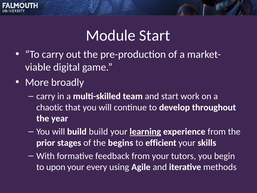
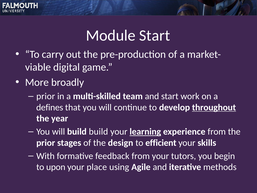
carry: carry -> prior (46, 96)
chaotic: chaotic -> defines (50, 107)
throughout underline: none -> present (214, 107)
begins: begins -> design (121, 143)
every: every -> place (97, 167)
